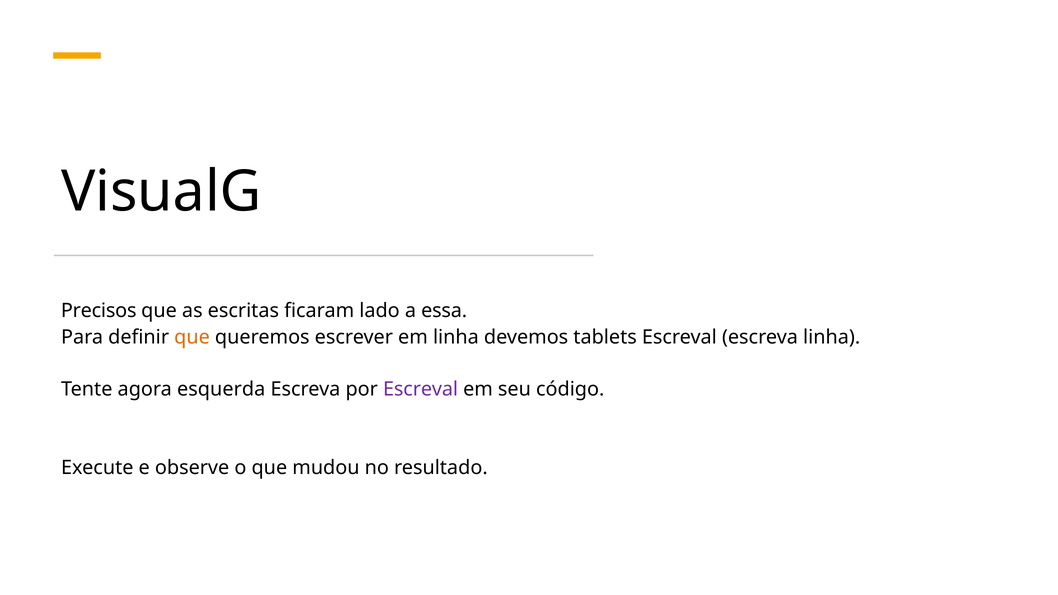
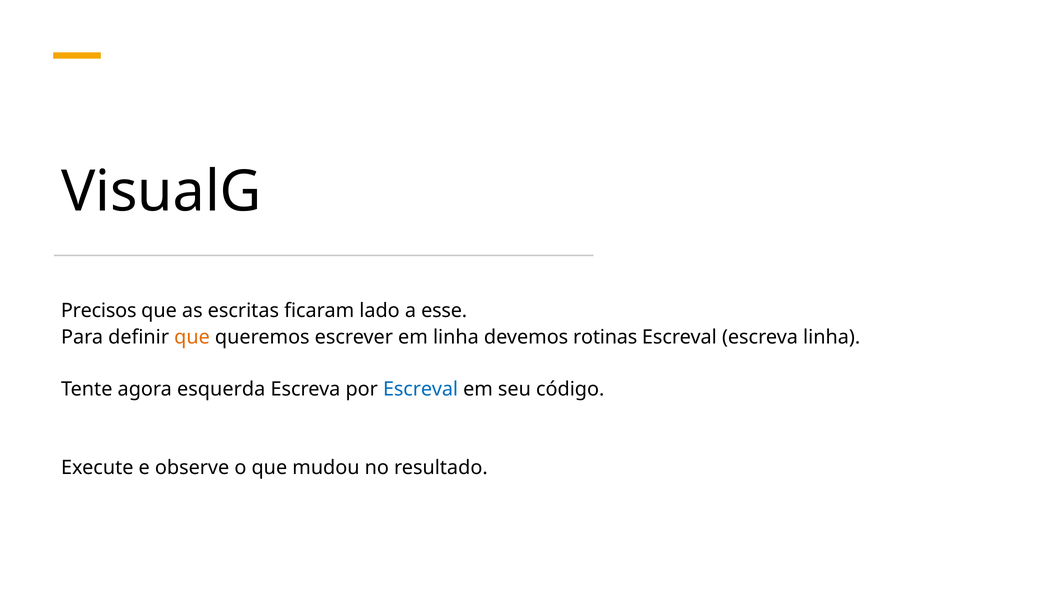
essa: essa -> esse (444, 311)
tablets: tablets -> rotinas (605, 337)
Escreval colour: purple -> blue (421, 389)
